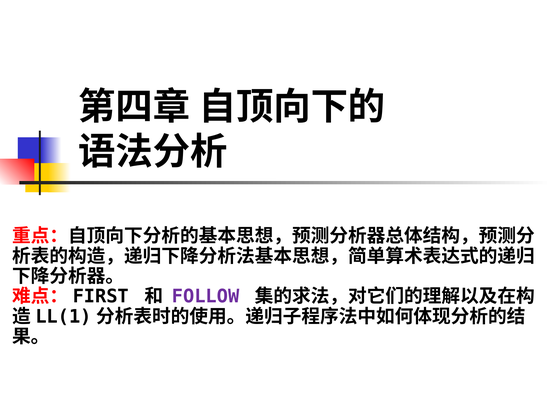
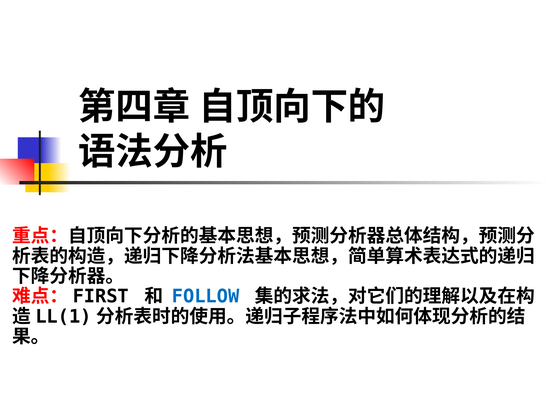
FOLLOW colour: purple -> blue (206, 296)
